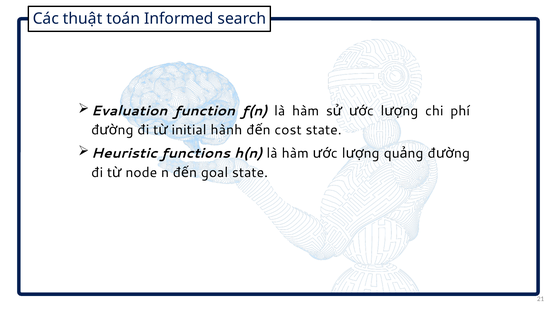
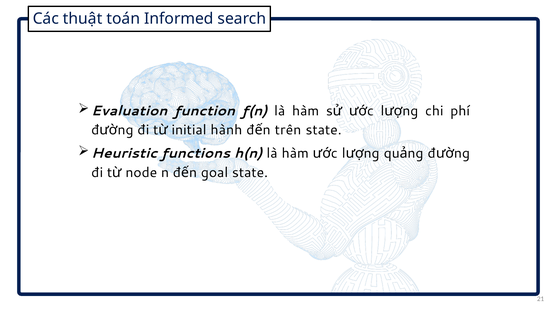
cost: cost -> trên (288, 130)
